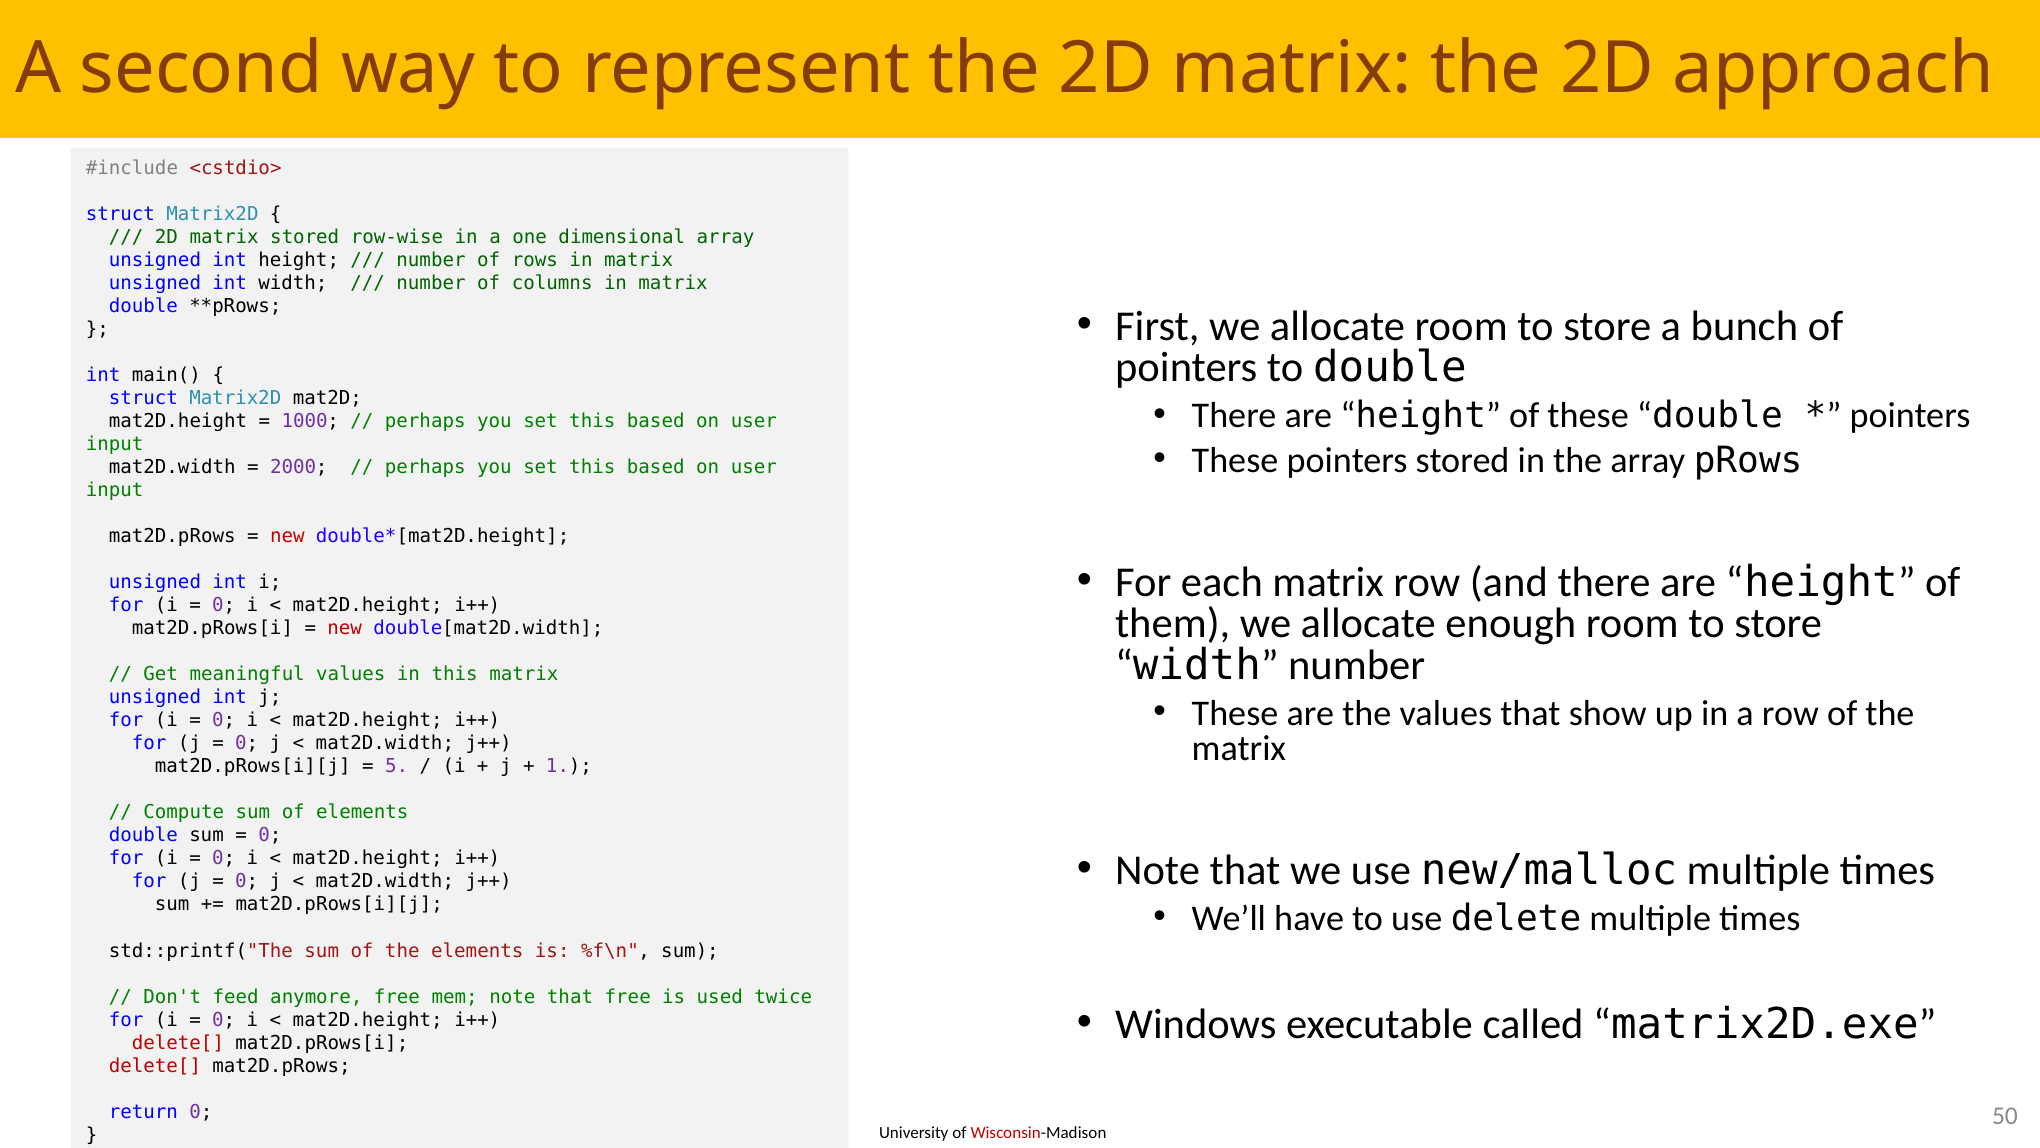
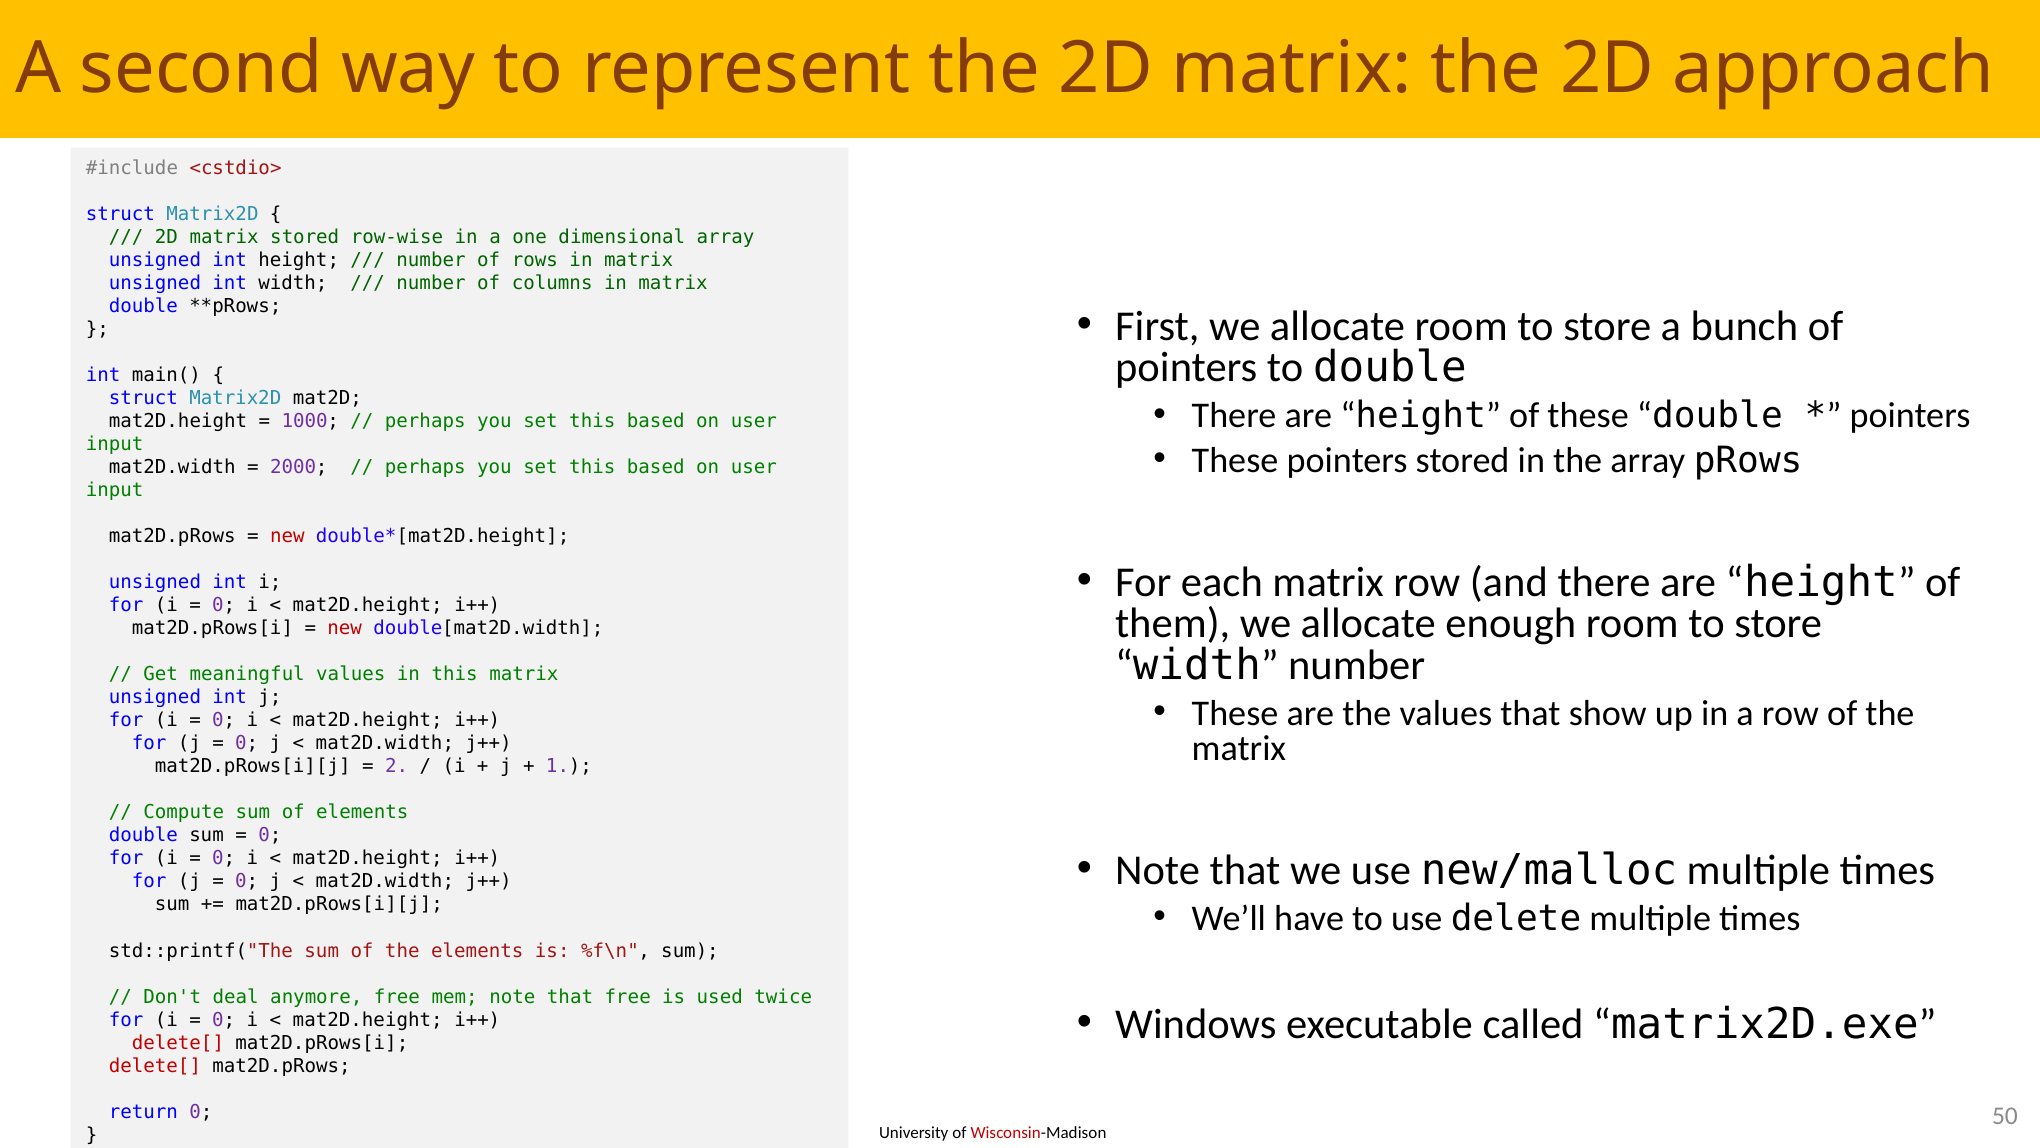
5: 5 -> 2 (397, 766)
feed: feed -> deal (236, 996)
